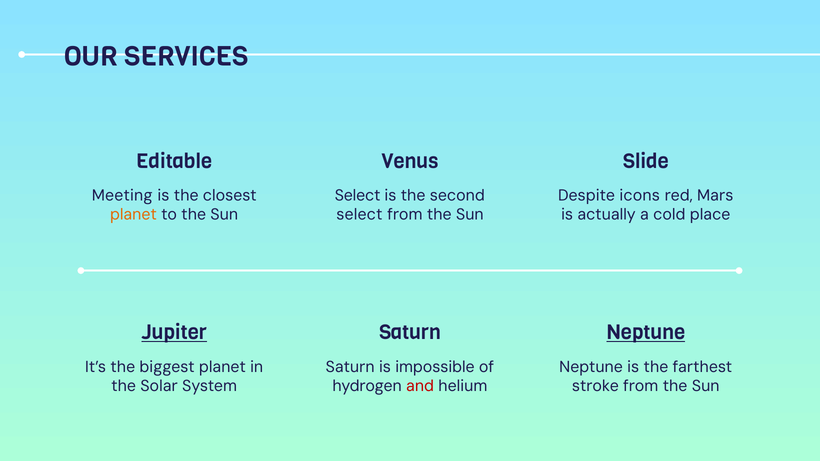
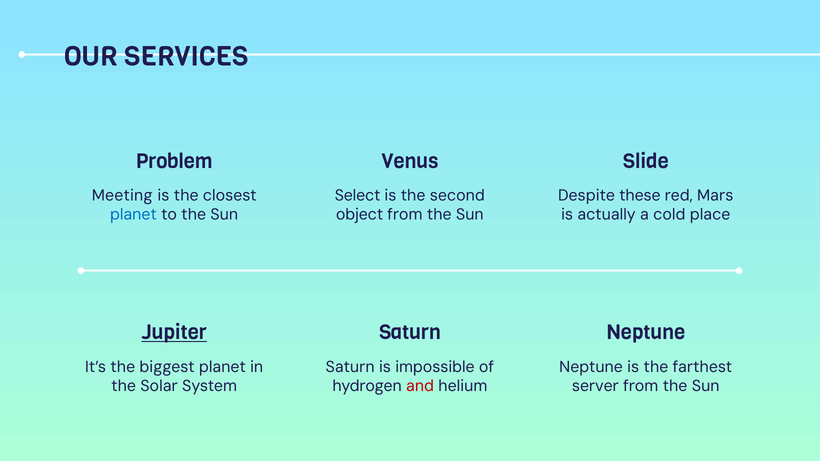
Editable: Editable -> Problem (174, 161)
icons: icons -> these (640, 196)
planet colour: orange -> blue (133, 215)
select: select -> object (360, 215)
Neptune underline: present -> none (646, 333)
stroke: stroke -> server (595, 386)
